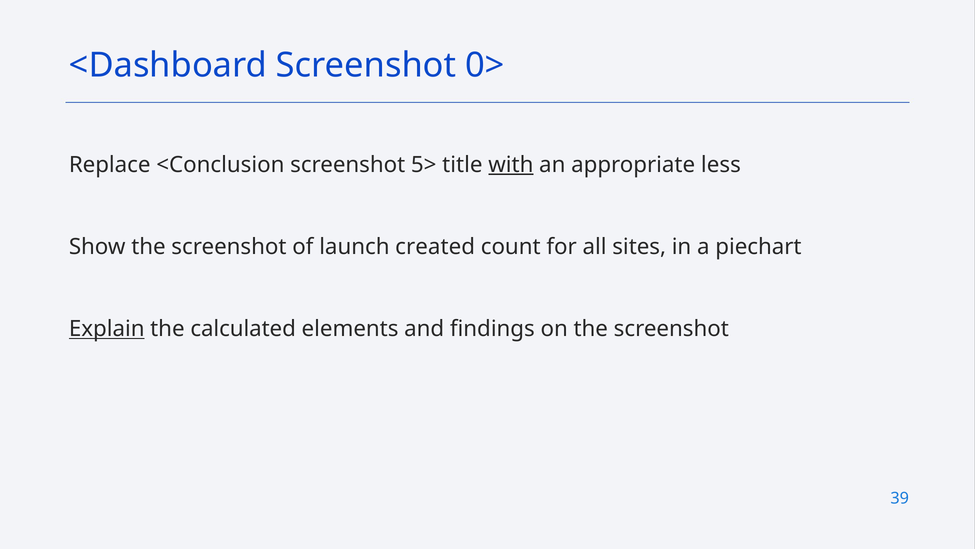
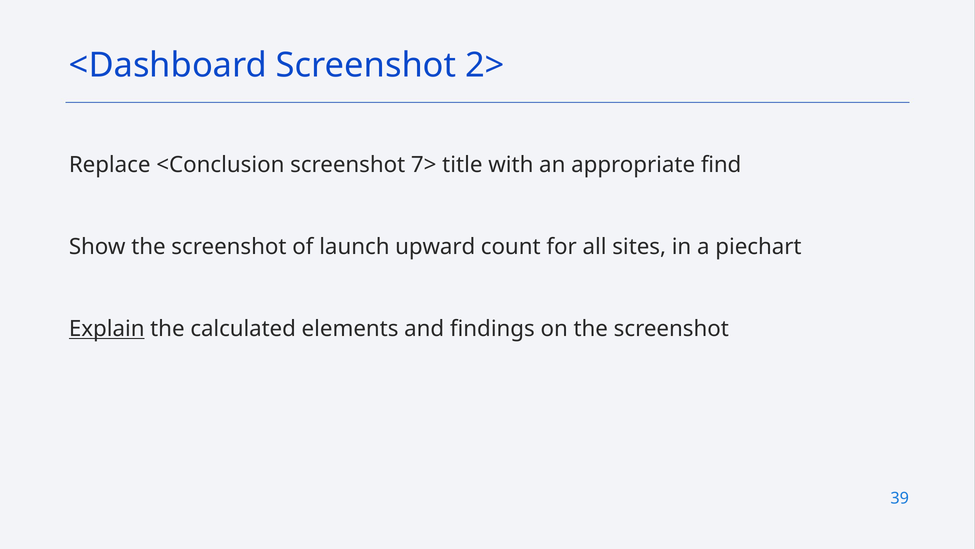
0>: 0> -> 2> (485, 65)
5>: 5> -> 7> (424, 165)
with underline: present -> none (511, 165)
less: less -> find (721, 165)
created: created -> upward (435, 247)
